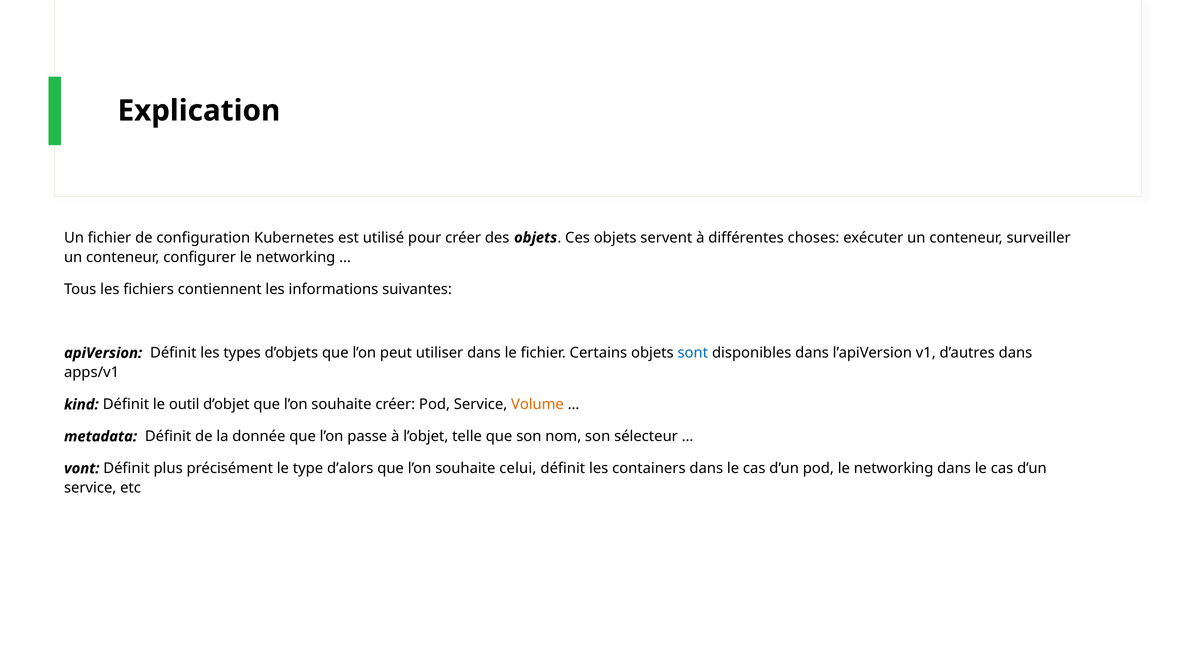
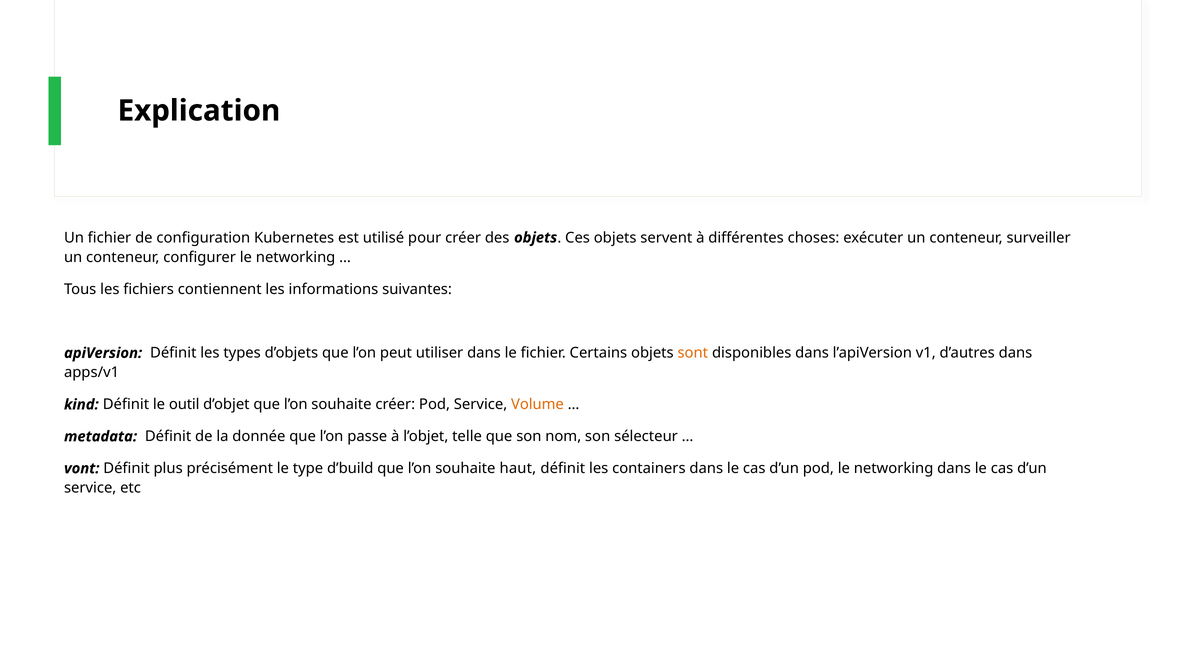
sont colour: blue -> orange (693, 353)
d’alors: d’alors -> d’build (350, 468)
celui: celui -> haut (518, 468)
